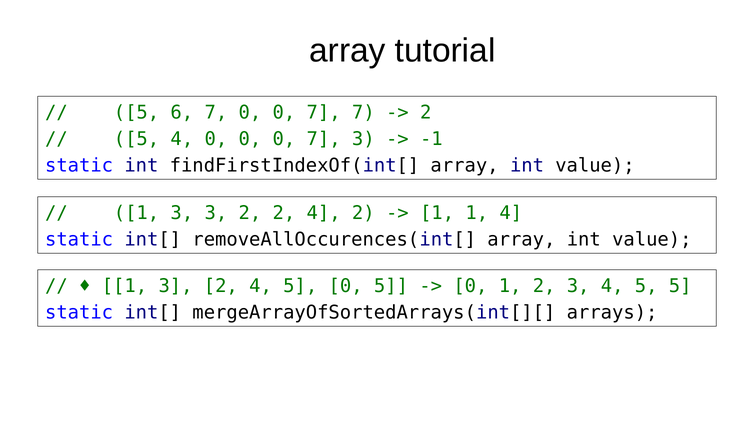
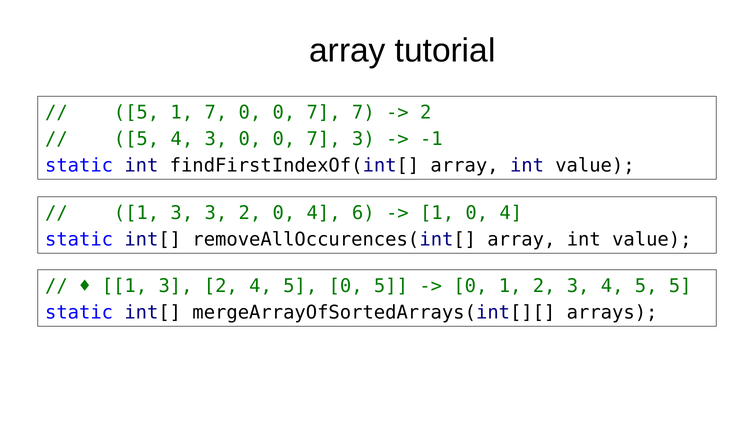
5 6: 6 -> 1 (182, 113)
4 0: 0 -> 3 (216, 139)
2 2: 2 -> 0 (284, 213)
4 2: 2 -> 6 (363, 213)
1 1: 1 -> 0 (477, 213)
